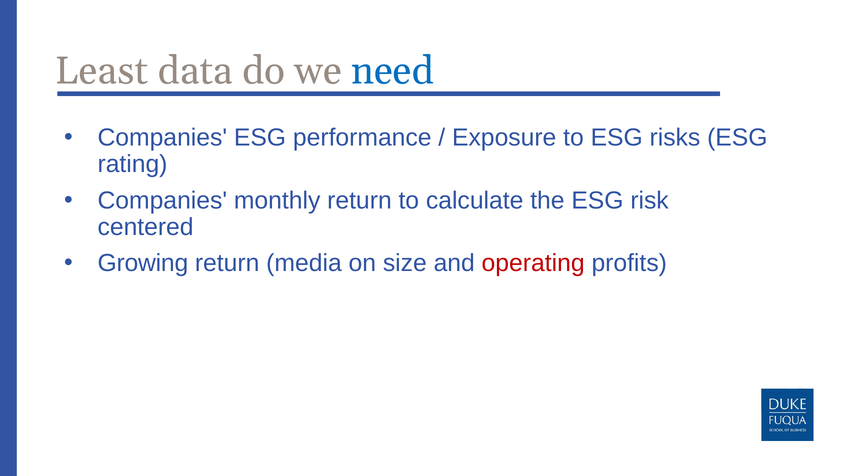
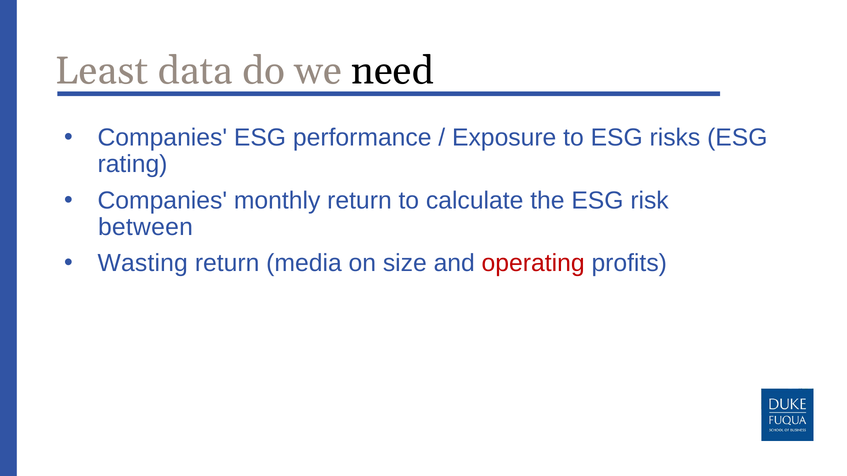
need colour: blue -> black (393, 71)
centered: centered -> between (145, 227)
Growing: Growing -> Wasting (143, 263)
